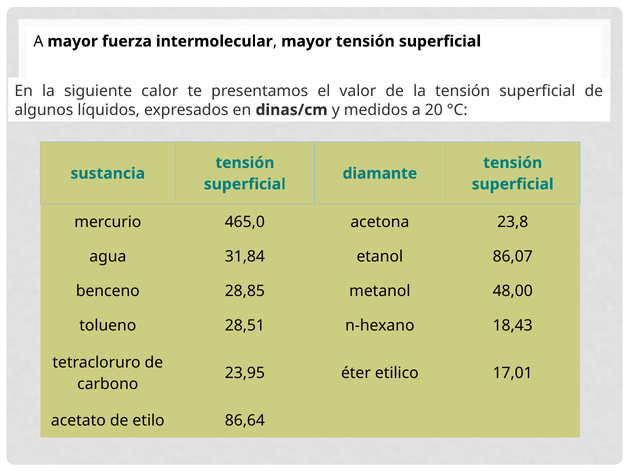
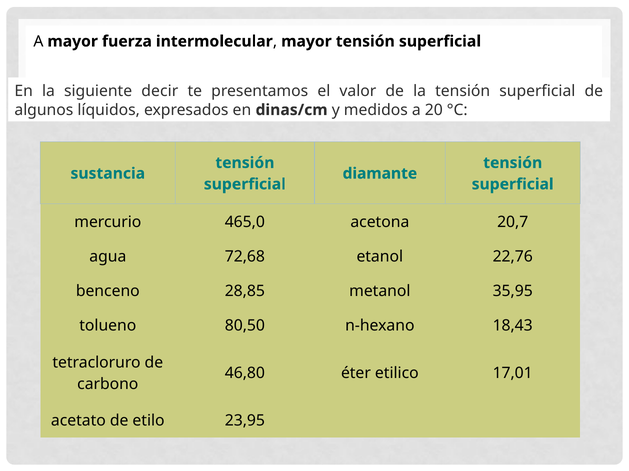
calor: calor -> decir (160, 91)
23,8: 23,8 -> 20,7 (513, 222)
31,84: 31,84 -> 72,68 (245, 257)
86,07: 86,07 -> 22,76 (513, 257)
48,00: 48,00 -> 35,95 (513, 292)
28,51: 28,51 -> 80,50 (245, 326)
23,95: 23,95 -> 46,80 (245, 374)
86,64: 86,64 -> 23,95 (245, 421)
